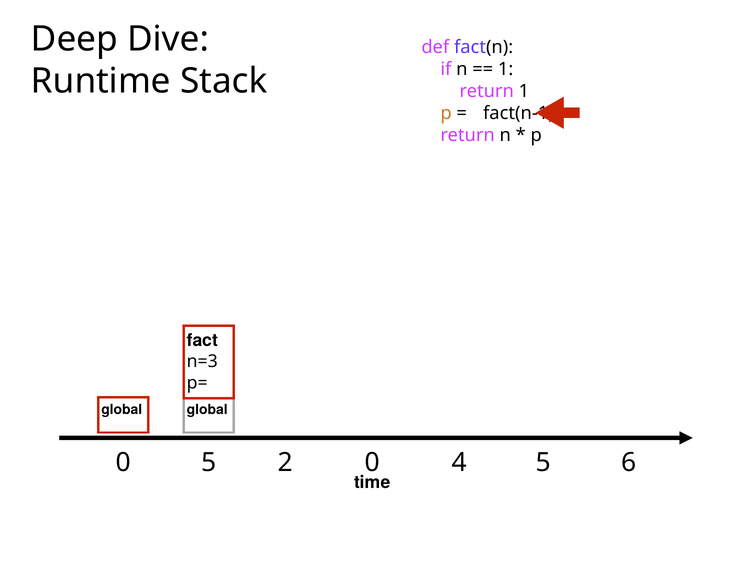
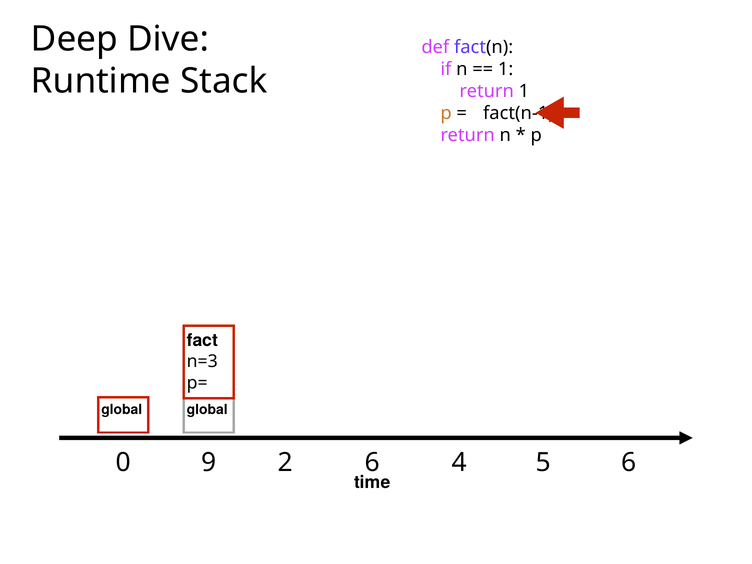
0 5: 5 -> 9 (209, 463)
2 0: 0 -> 6 (372, 463)
